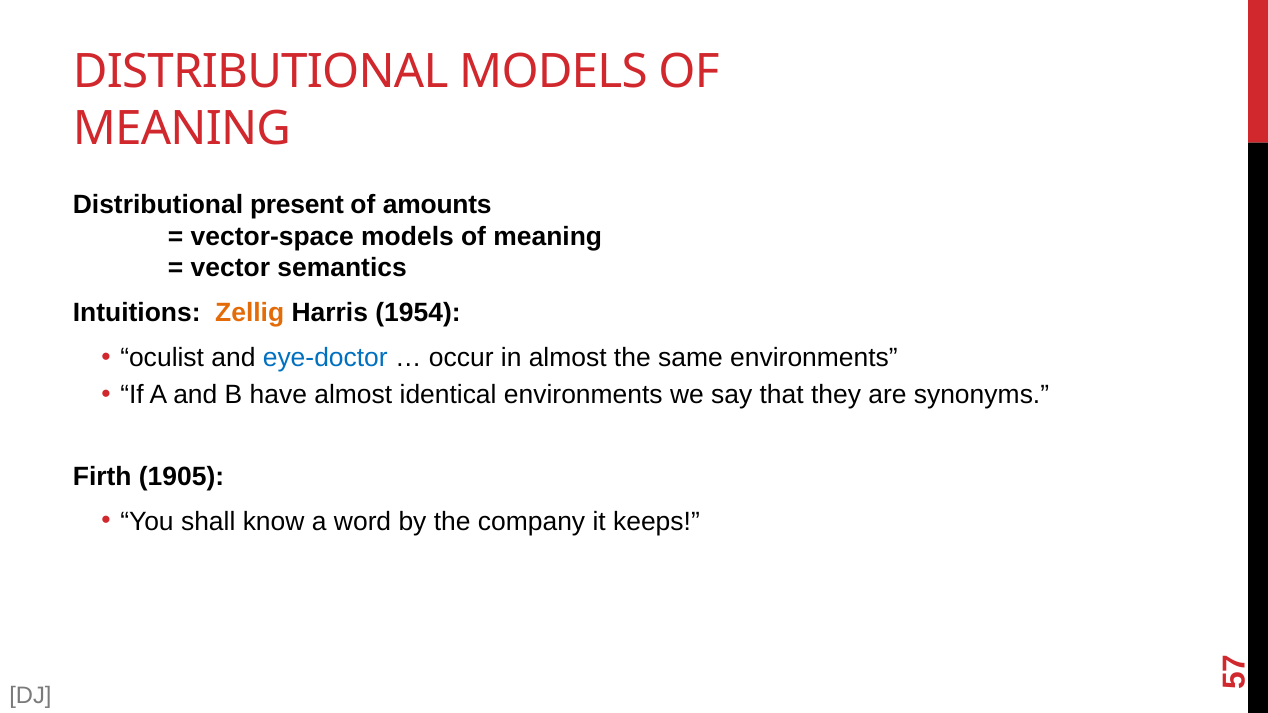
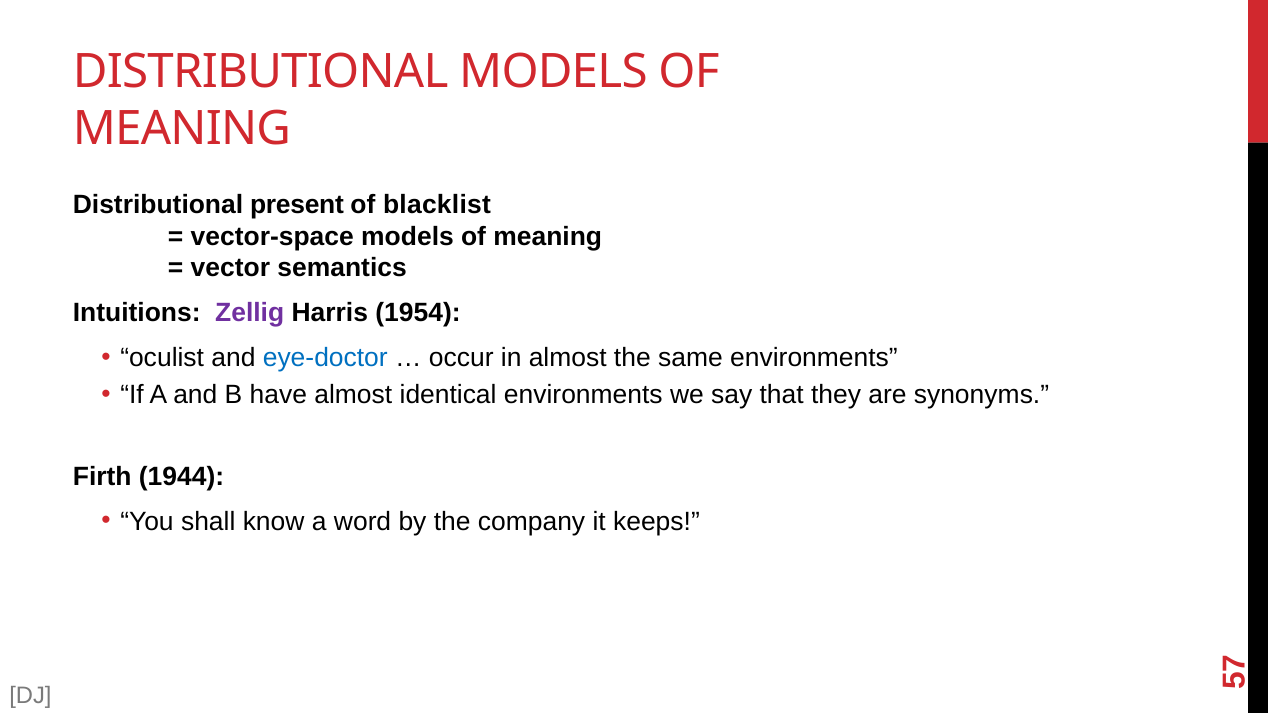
amounts: amounts -> blacklist (437, 205)
Zellig colour: orange -> purple (250, 313)
1905: 1905 -> 1944 (182, 477)
